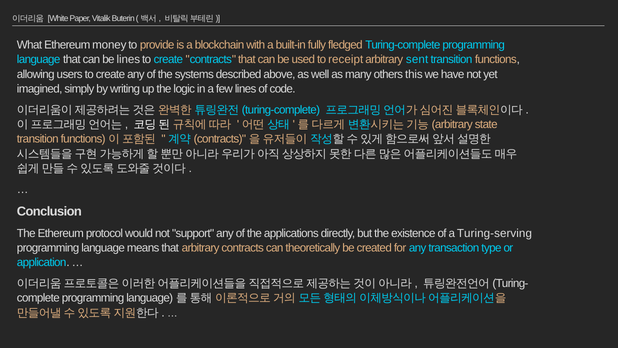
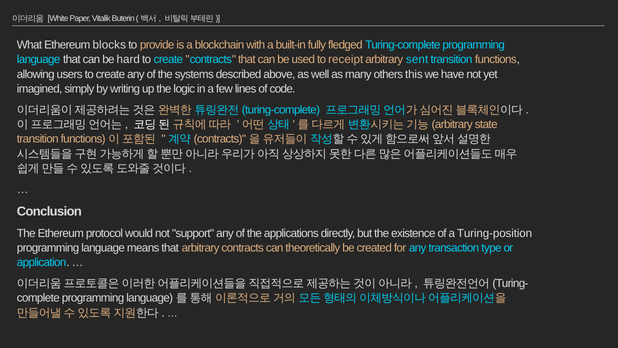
money: money -> blocks (109, 45)
be lines: lines -> hard (128, 60)
Turing-serving: Turing-serving -> Turing-position (495, 233)
